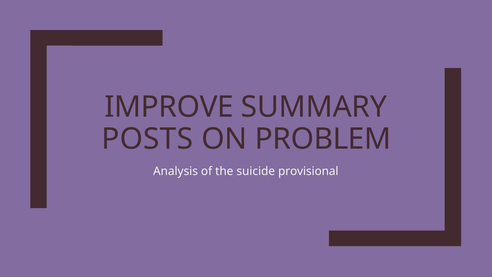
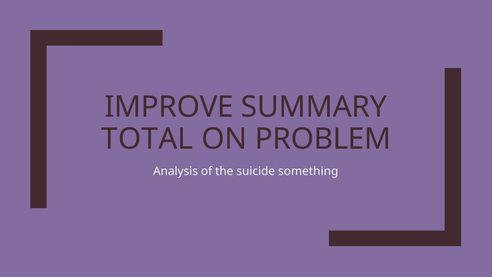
POSTS: POSTS -> TOTAL (147, 139)
provisional: provisional -> something (308, 171)
